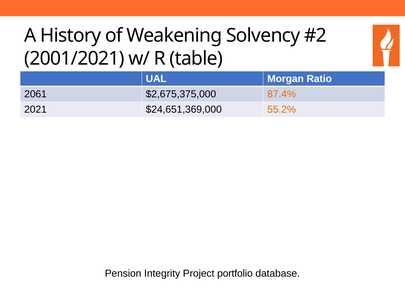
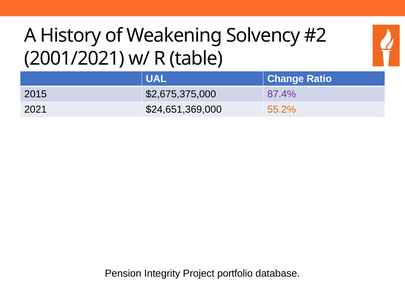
Morgan: Morgan -> Change (286, 79)
2061: 2061 -> 2015 (36, 94)
87.4% colour: orange -> purple (282, 94)
